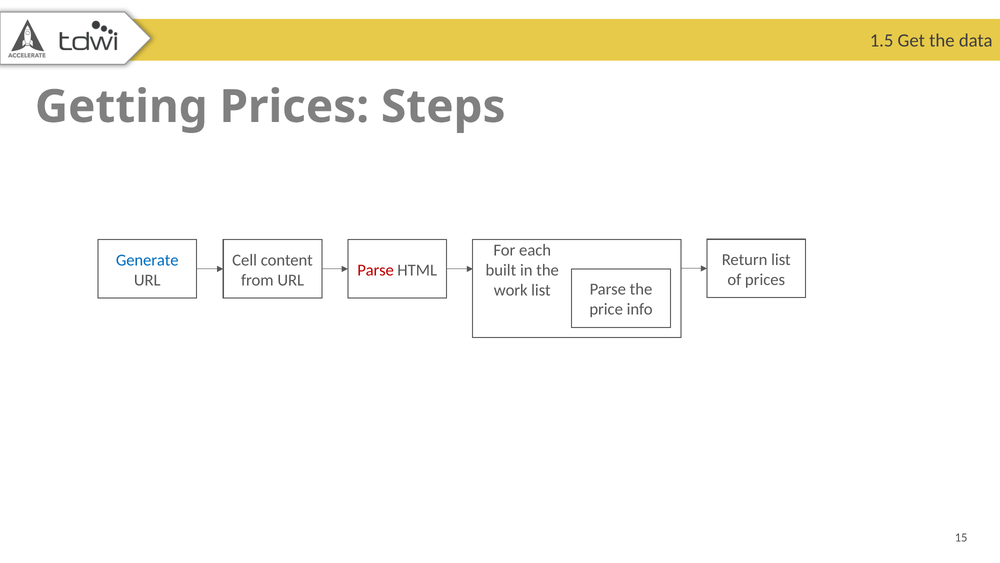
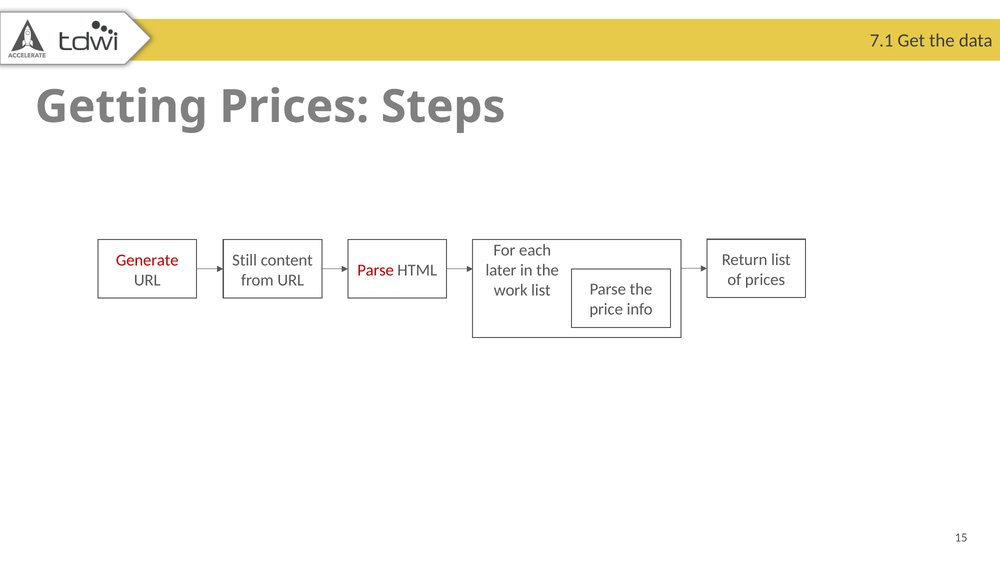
1.5: 1.5 -> 7.1 (882, 41)
Generate colour: blue -> red (147, 260)
Cell: Cell -> Still (245, 260)
built: built -> later (501, 270)
